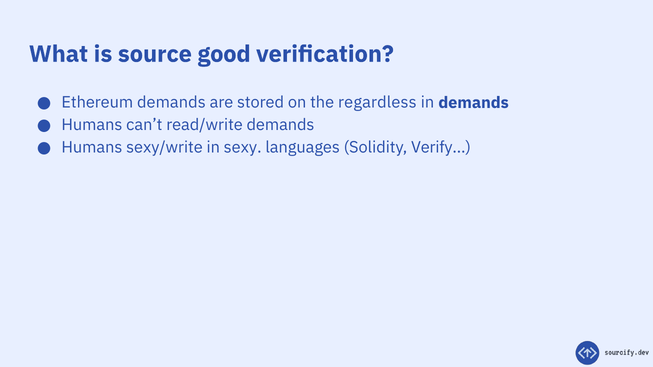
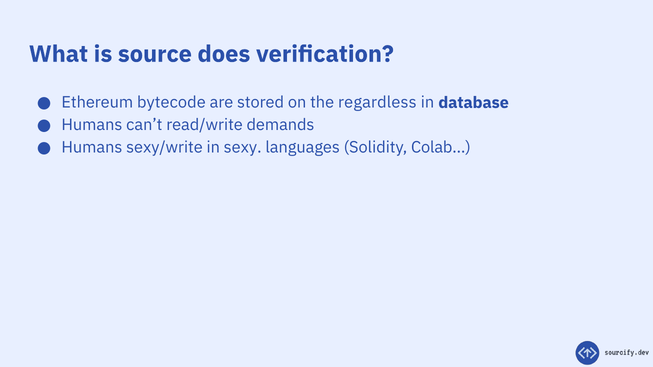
good: good -> does (224, 54)
Ethereum demands: demands -> bytecode (171, 103)
in demands: demands -> database (474, 103)
Verify…: Verify… -> Colab… (441, 148)
